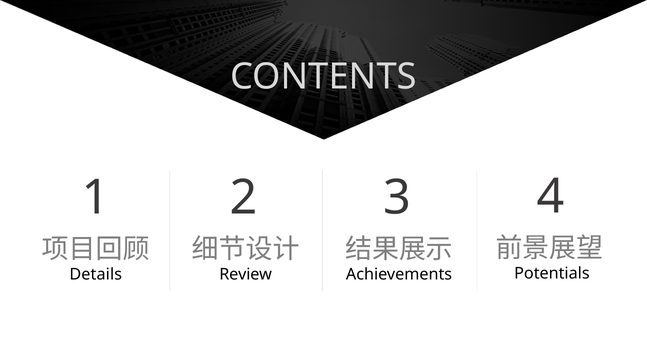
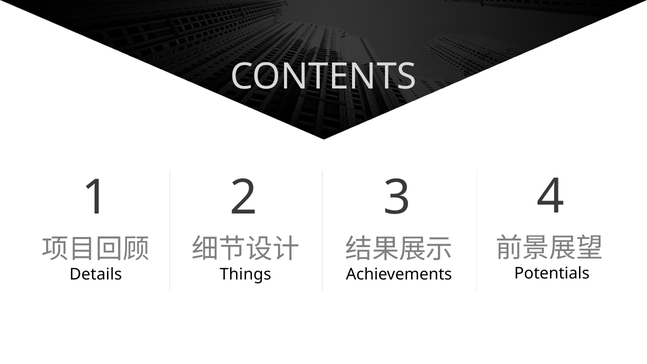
Review: Review -> Things (245, 274)
